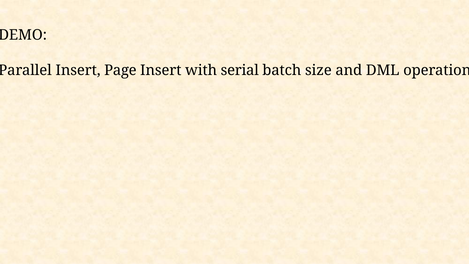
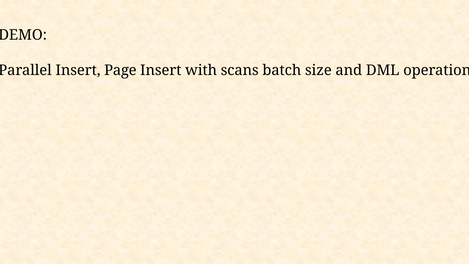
serial: serial -> scans (240, 70)
